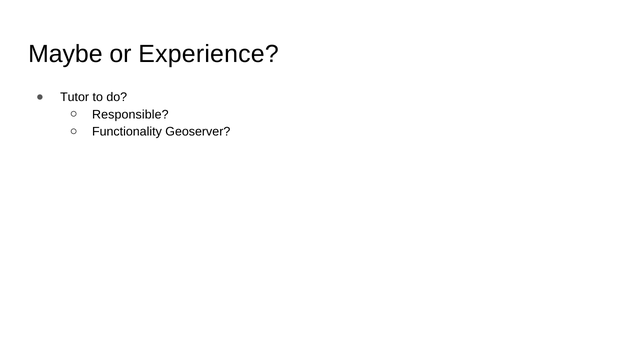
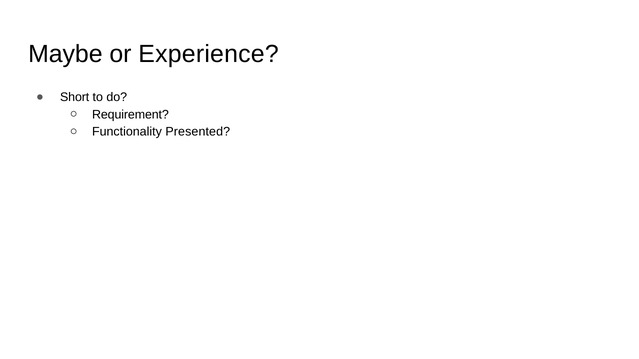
Tutor: Tutor -> Short (75, 97)
Responsible: Responsible -> Requirement (130, 115)
Geoserver: Geoserver -> Presented (198, 132)
